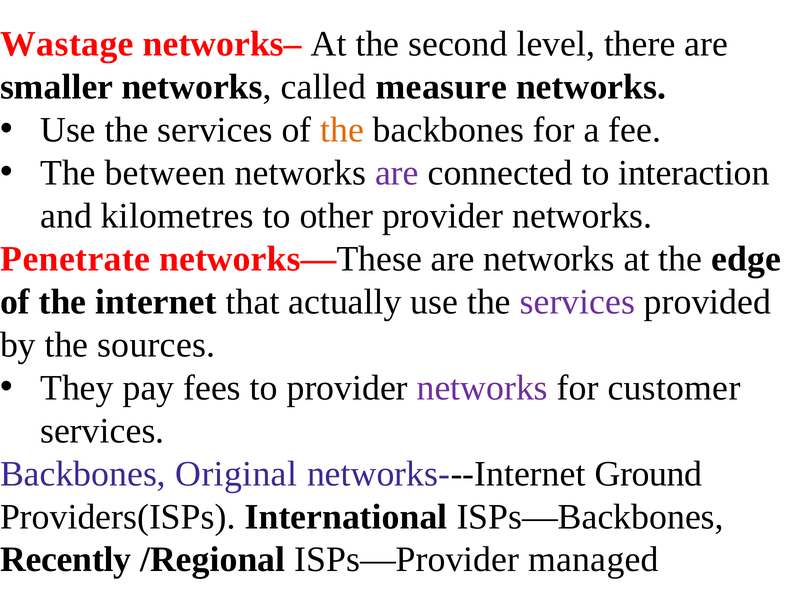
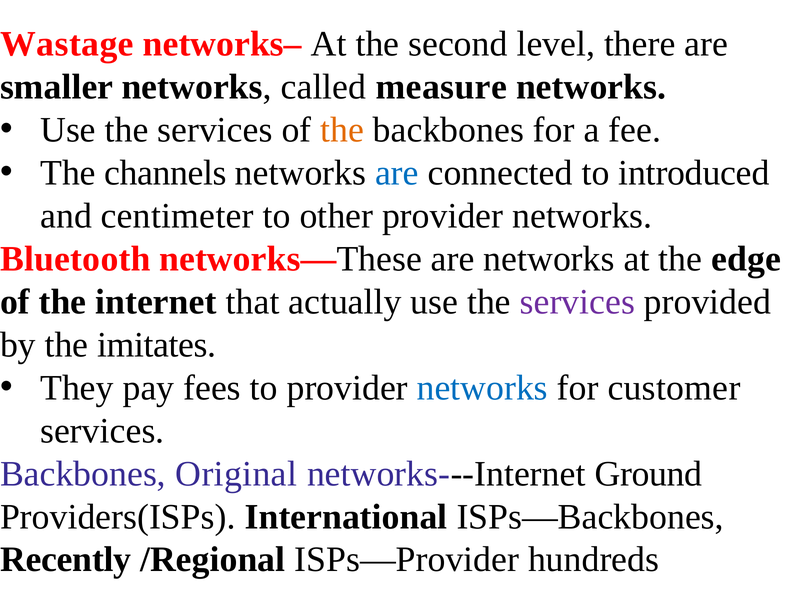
between: between -> channels (166, 173)
are colour: purple -> blue (397, 173)
interaction: interaction -> introduced (694, 173)
kilometres: kilometres -> centimeter (177, 216)
Penetrate: Penetrate -> Bluetooth (75, 259)
sources: sources -> imitates (157, 345)
networks colour: purple -> blue (482, 388)
managed: managed -> hundreds (594, 559)
